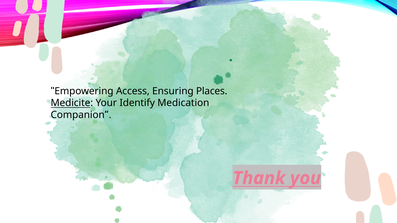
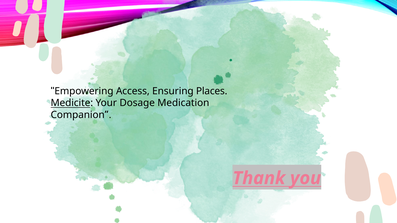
Identify: Identify -> Dosage (137, 103)
